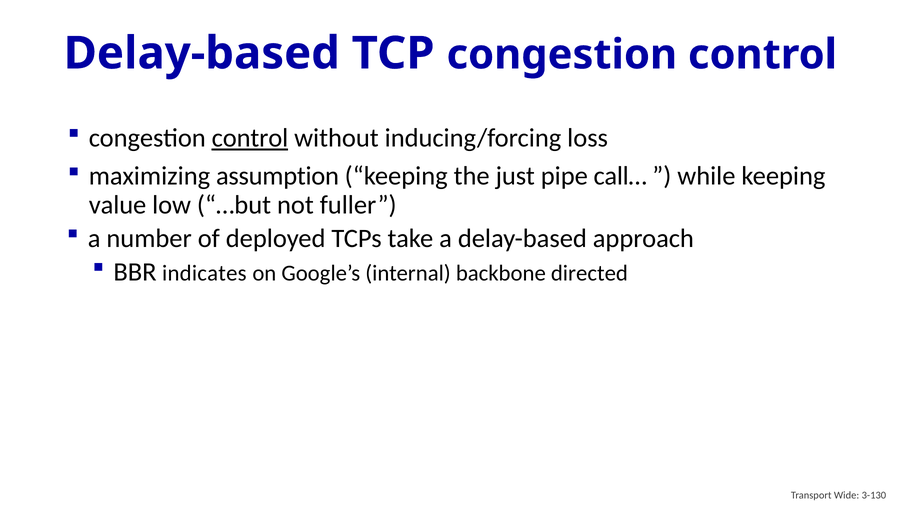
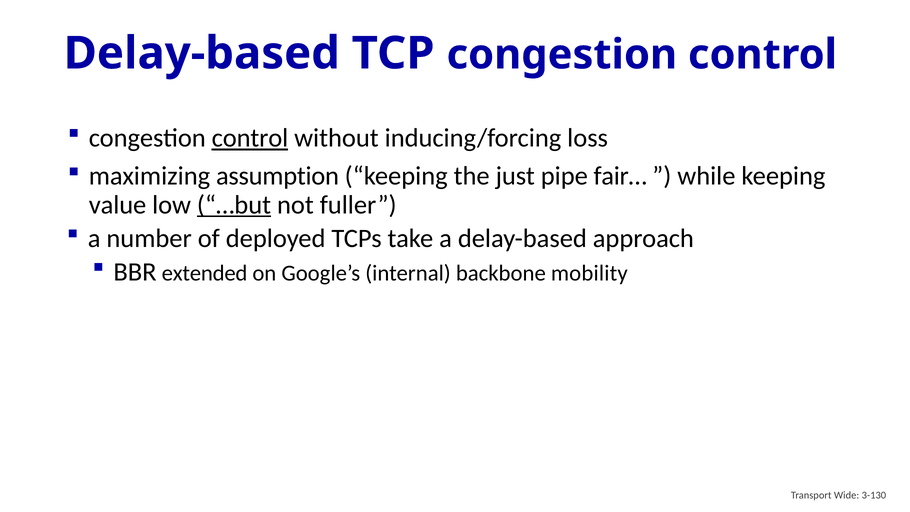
call…: call… -> fair… (620, 176)
…but underline: none -> present (234, 205)
indicates: indicates -> extended (205, 273)
directed: directed -> mobility (589, 273)
